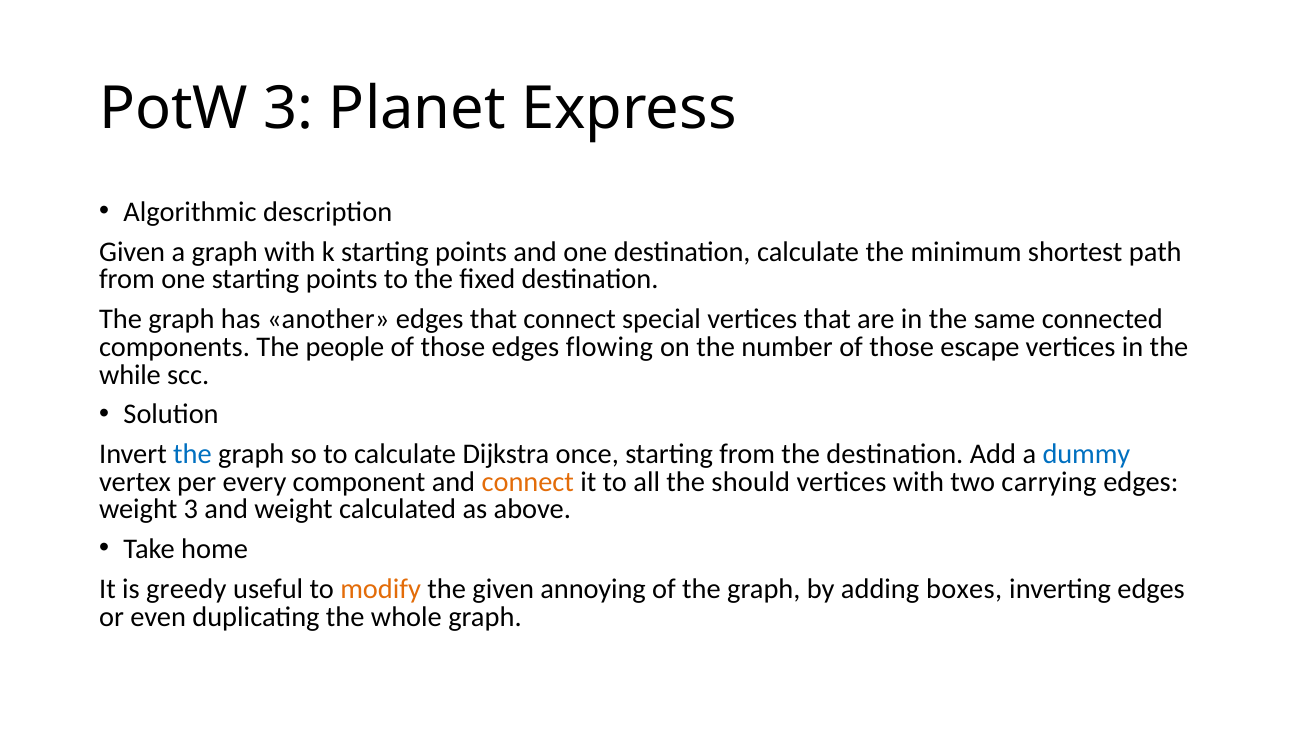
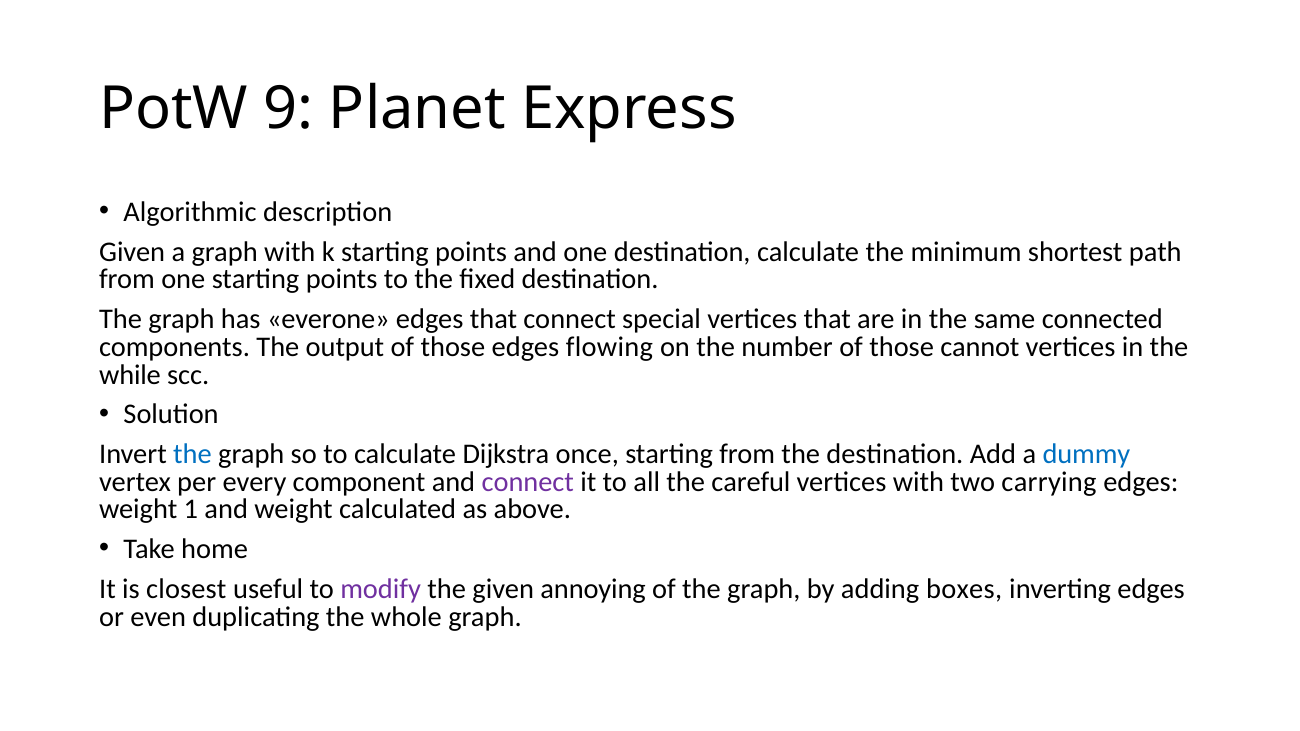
PotW 3: 3 -> 9 (289, 109)
another: another -> everone (328, 319)
people: people -> output (345, 347)
escape: escape -> cannot (980, 347)
connect colour: orange -> purple (528, 482)
should: should -> careful (751, 482)
weight 3: 3 -> 1 (191, 510)
greedy: greedy -> closest (186, 589)
modify colour: orange -> purple (381, 589)
